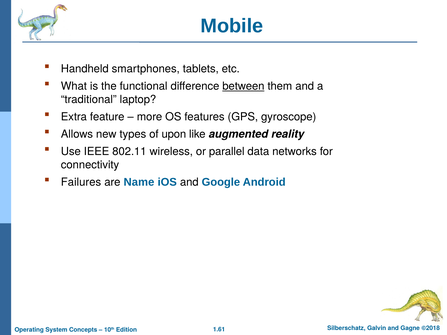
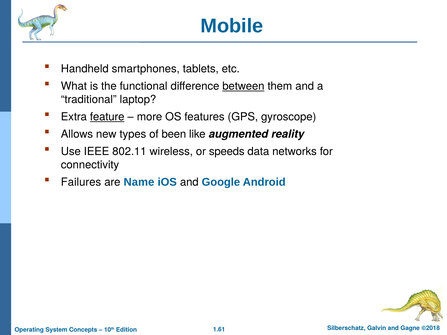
feature underline: none -> present (107, 117)
upon: upon -> been (174, 134)
parallel: parallel -> speeds (227, 152)
